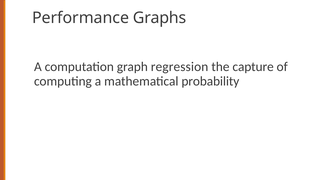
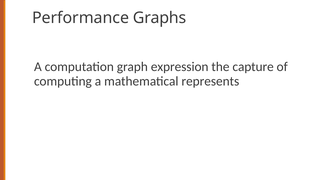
regression: regression -> expression (180, 67)
probability: probability -> represents (210, 81)
